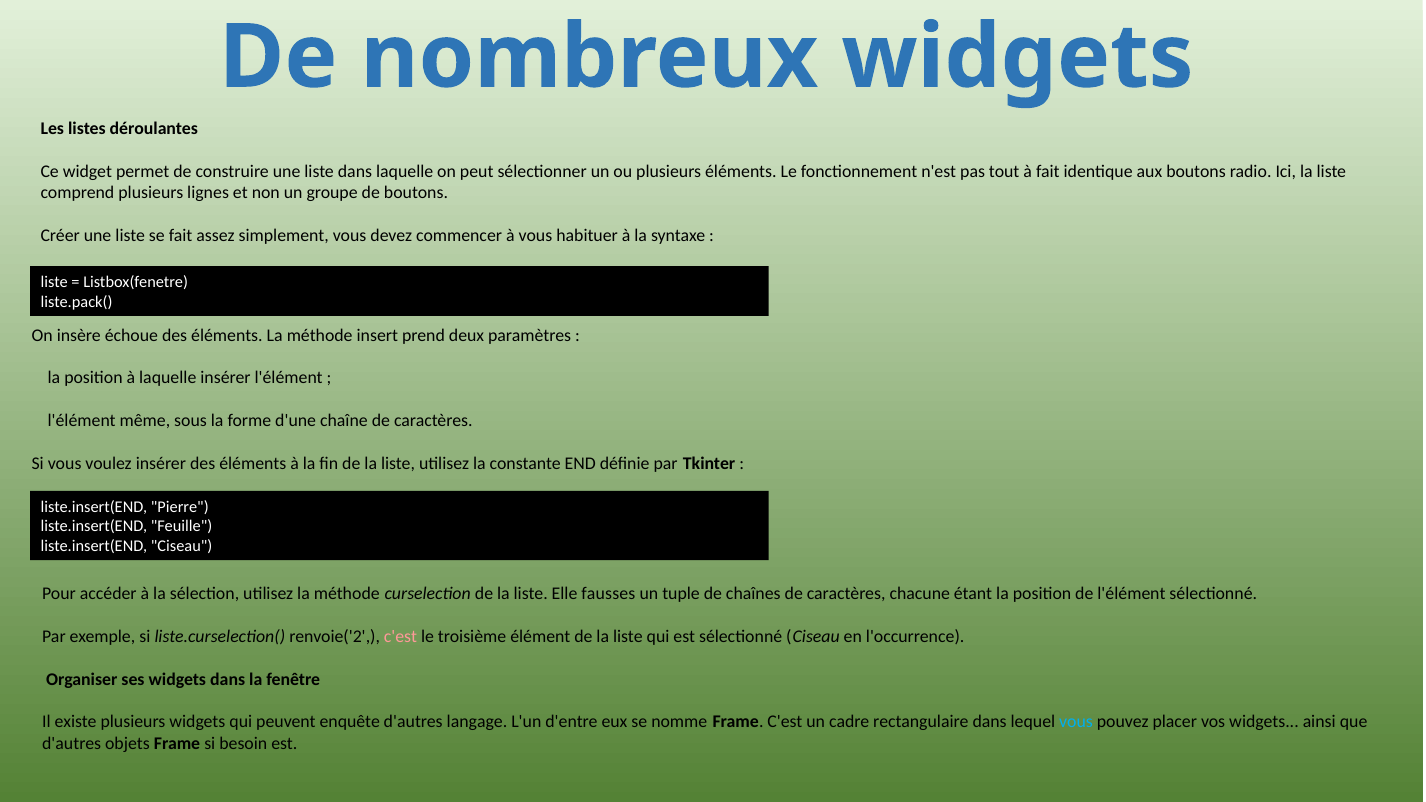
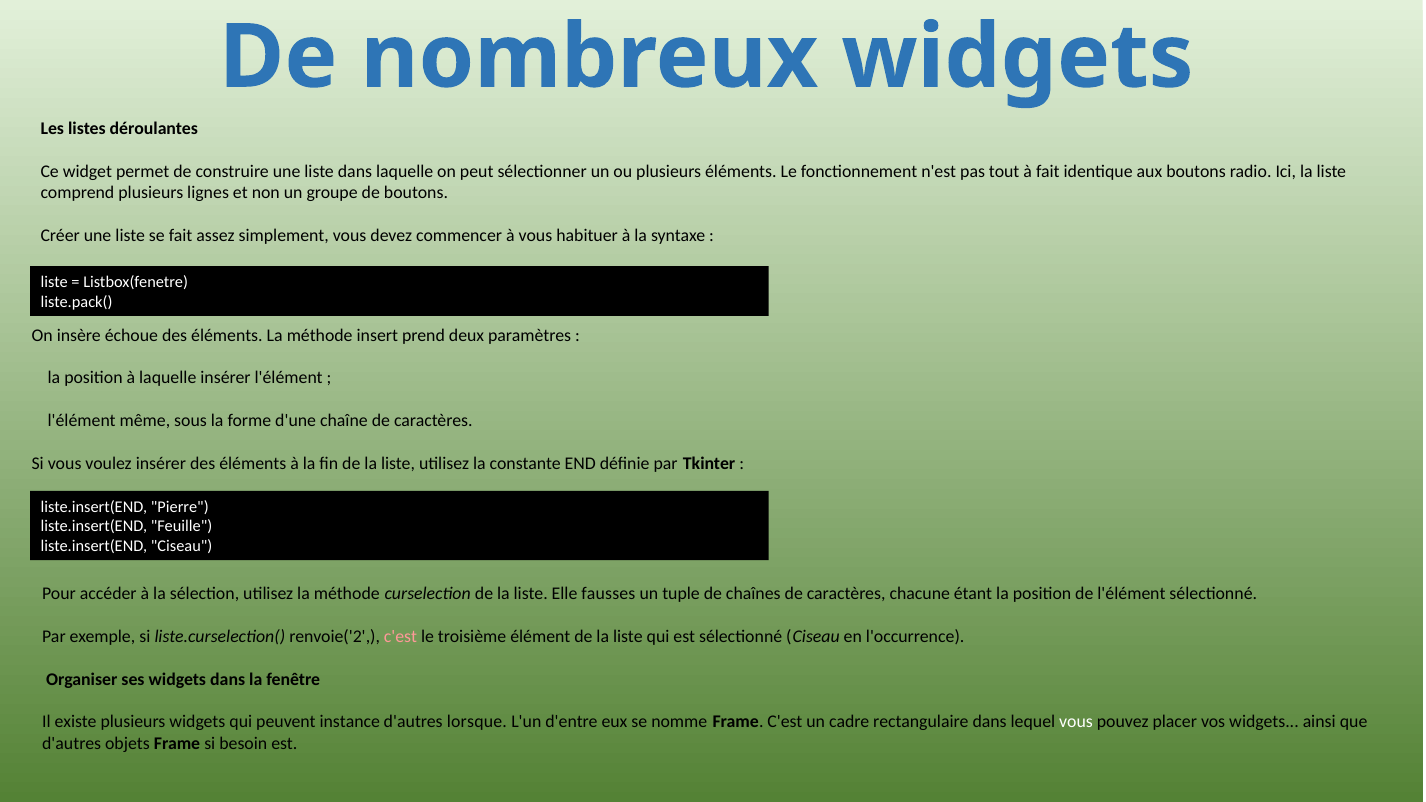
enquête: enquête -> instance (350, 722)
langage: langage -> lorsque (477, 722)
vous colour: light blue -> white (1076, 722)
